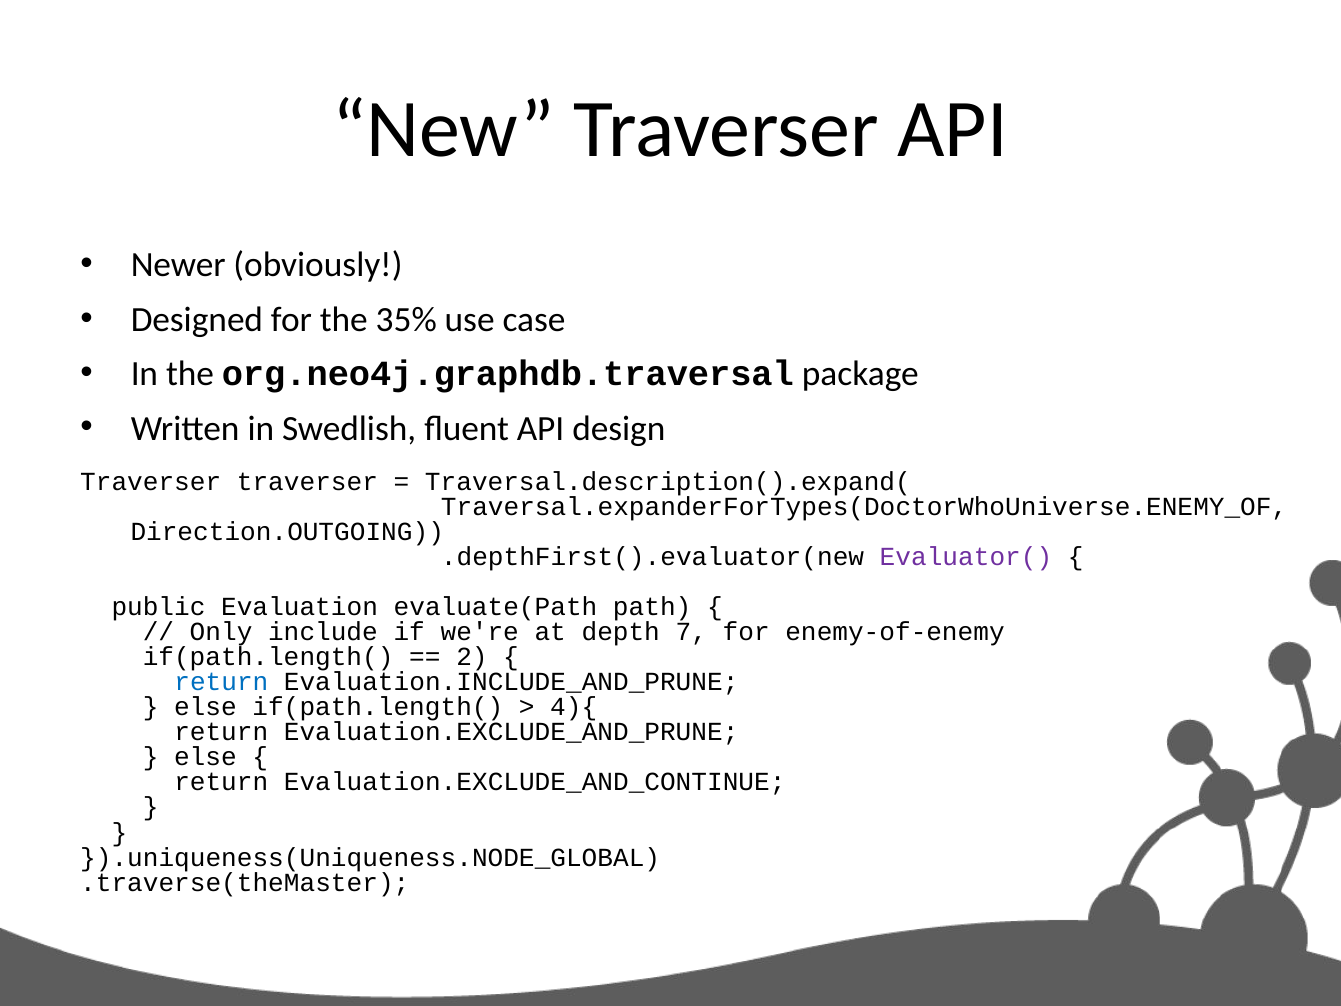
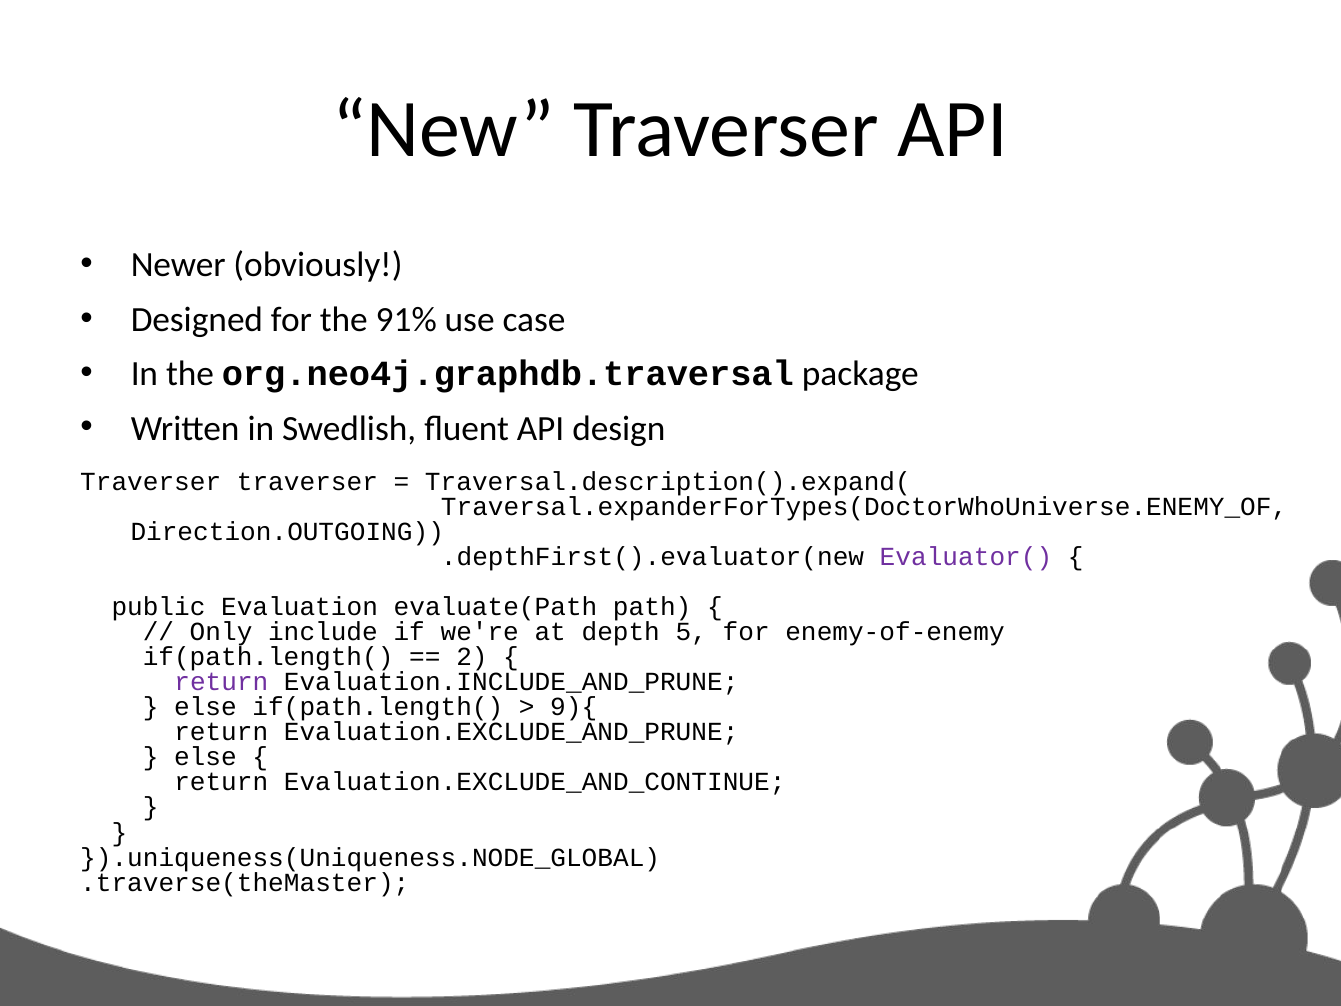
35%: 35% -> 91% (406, 319)
7: 7 -> 5 (691, 632)
return colour: blue -> purple (221, 682)
4){: 4){ -> 9){ (574, 707)
